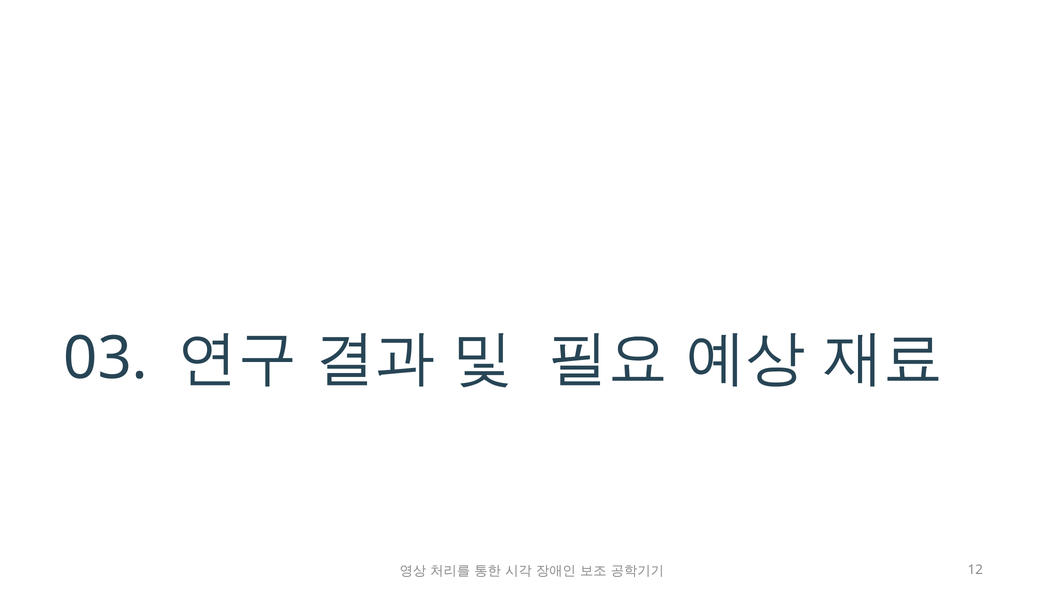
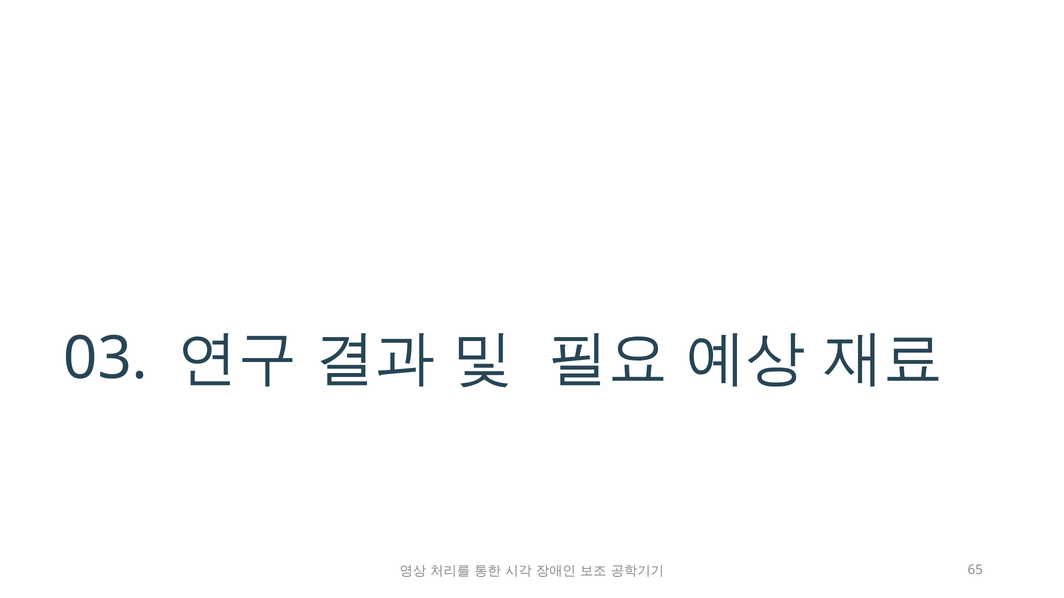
12: 12 -> 65 (975, 570)
